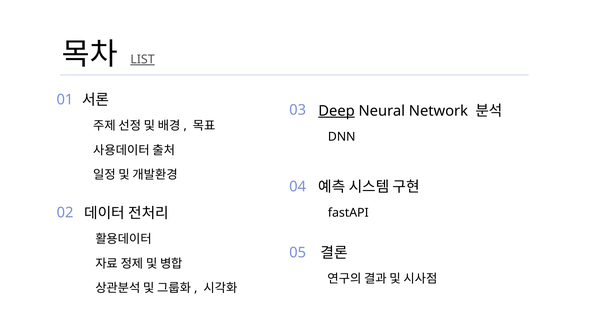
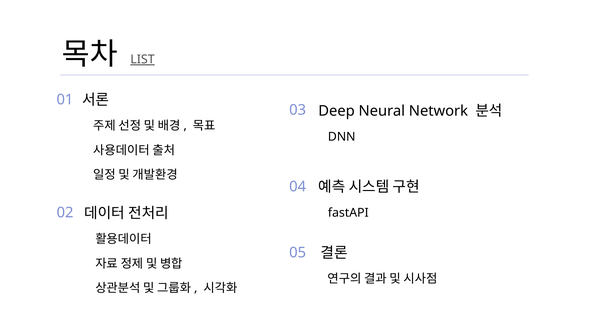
Deep underline: present -> none (337, 111)
